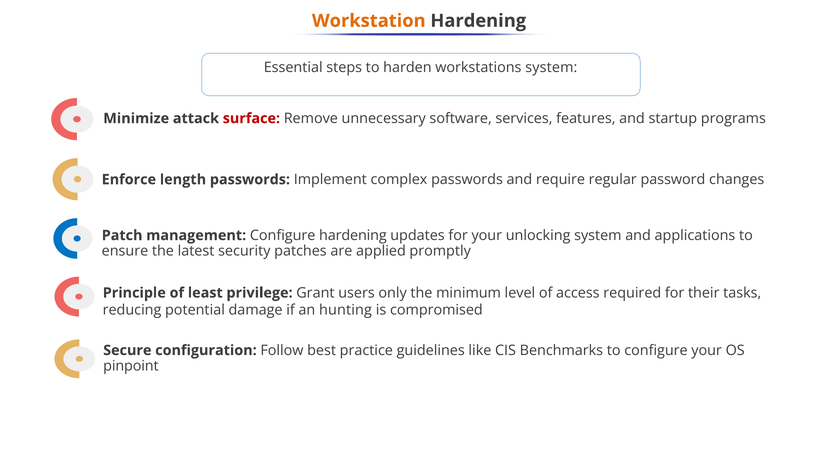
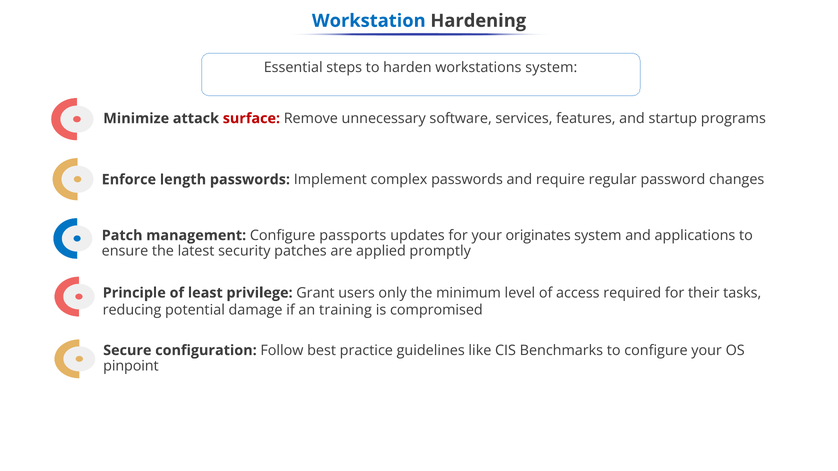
Workstation colour: orange -> blue (369, 21)
Configure hardening: hardening -> passports (353, 236)
unlocking: unlocking -> originates (538, 236)
hunting: hunting -> training (345, 310)
